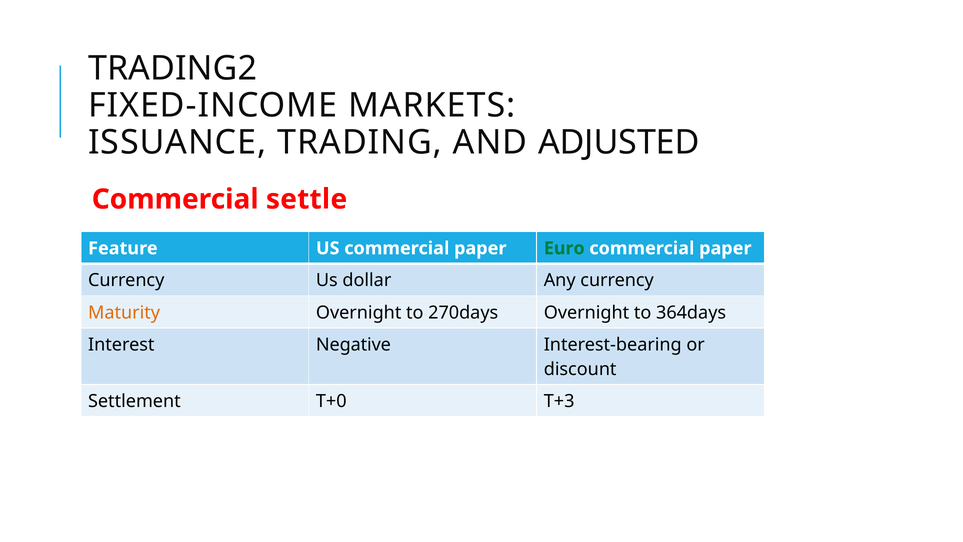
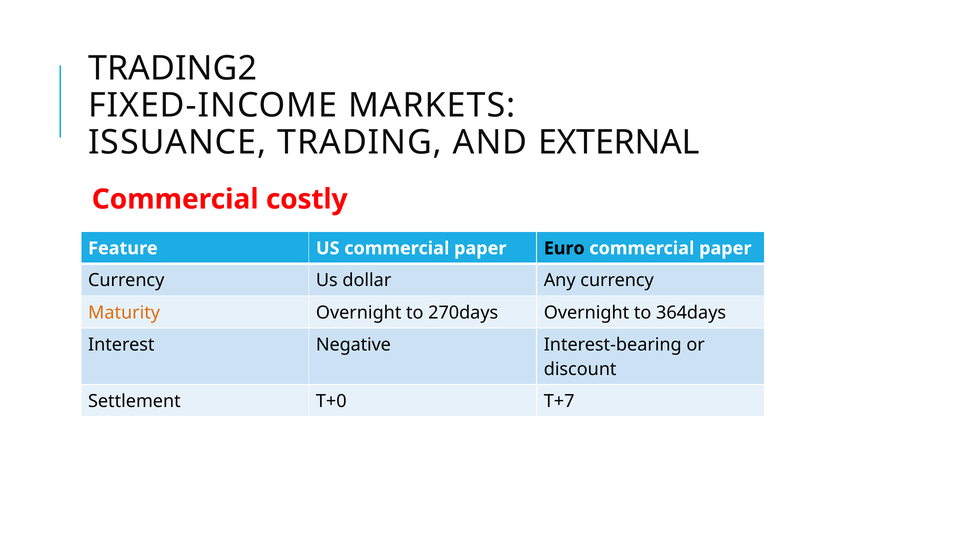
ADJUSTED: ADJUSTED -> EXTERNAL (619, 143)
settle: settle -> costly (307, 199)
Euro colour: green -> black (564, 248)
T+3: T+3 -> T+7 (559, 401)
